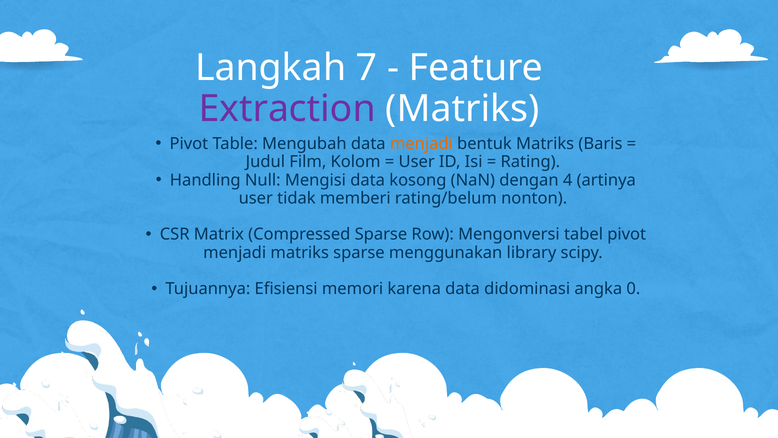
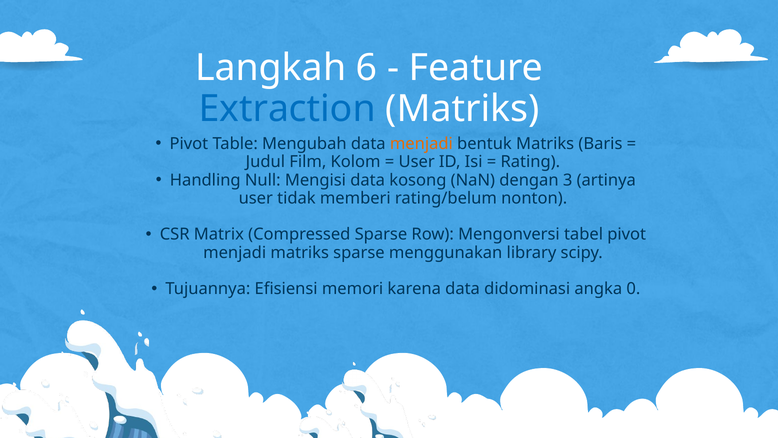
7: 7 -> 6 (367, 68)
Extraction colour: purple -> blue (287, 109)
4: 4 -> 3 (568, 180)
